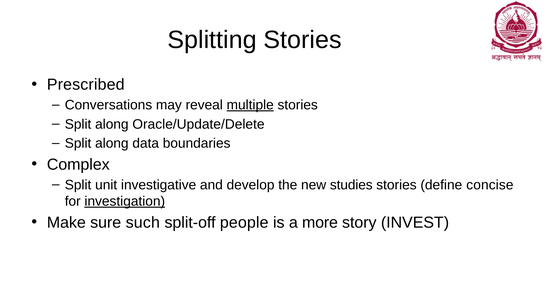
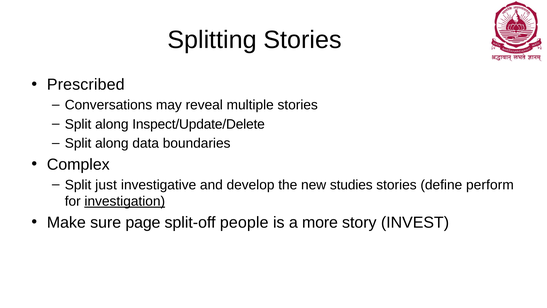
multiple underline: present -> none (250, 105)
Oracle/Update/Delete: Oracle/Update/Delete -> Inspect/Update/Delete (199, 124)
unit: unit -> just (106, 185)
concise: concise -> perform (490, 185)
such: such -> page (143, 222)
